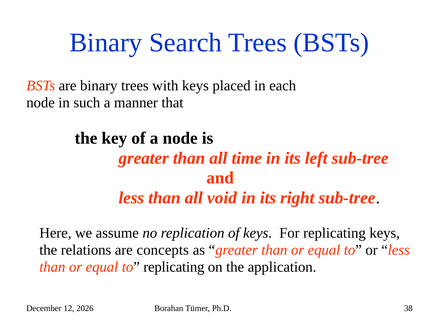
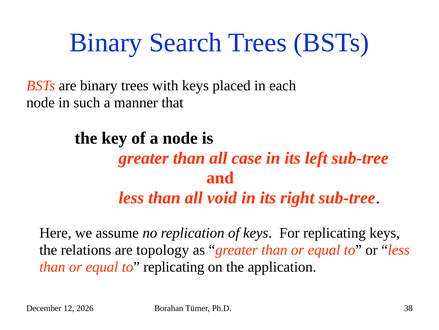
time: time -> case (247, 158)
concepts: concepts -> topology (163, 250)
